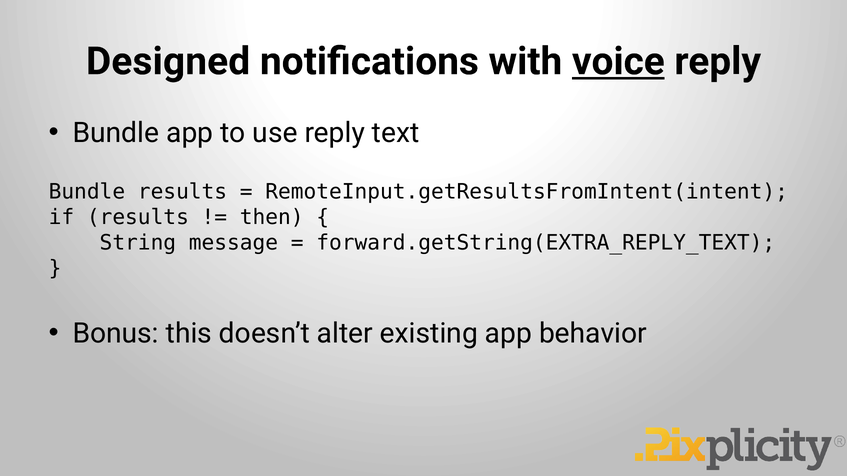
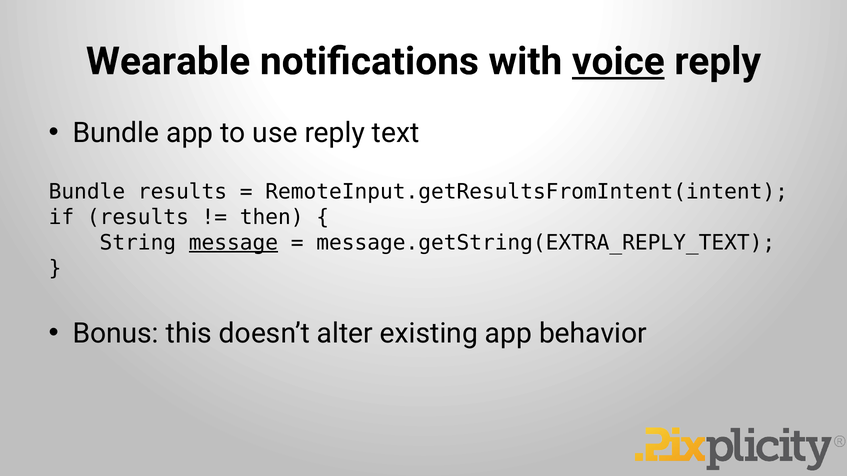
Designed: Designed -> Wearable (168, 61)
message underline: none -> present (233, 243)
forward.getString(EXTRA_REPLY_TEXT: forward.getString(EXTRA_REPLY_TEXT -> message.getString(EXTRA_REPLY_TEXT (546, 243)
